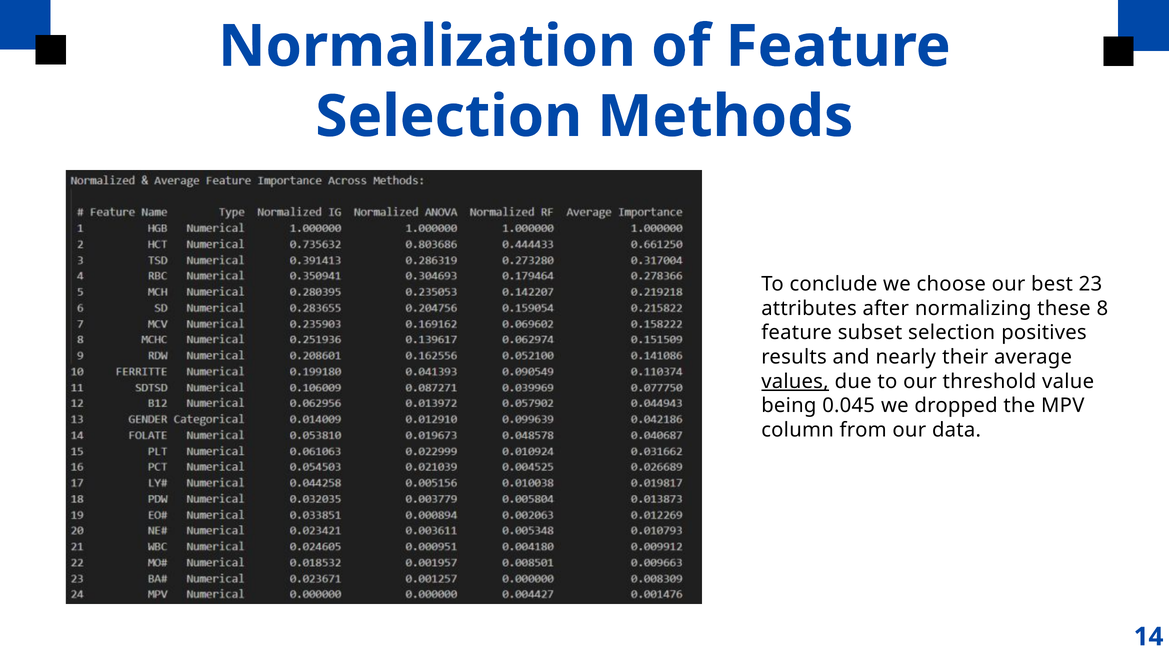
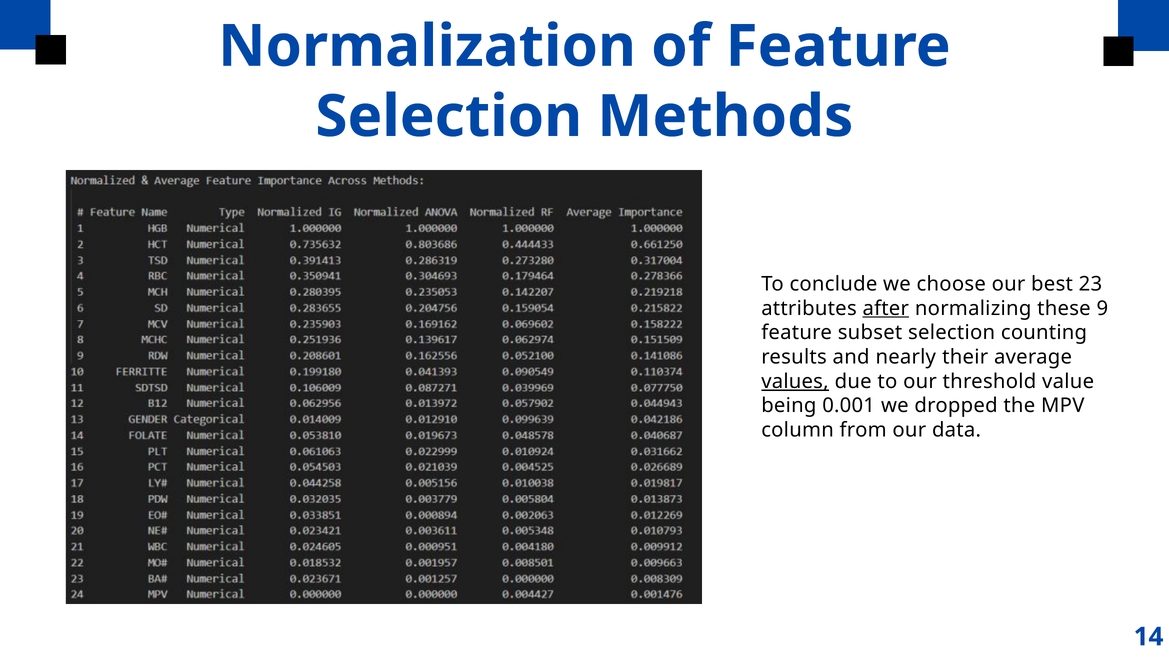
after underline: none -> present (886, 308)
8: 8 -> 9 (1102, 308)
positives: positives -> counting (1044, 332)
0.045: 0.045 -> 0.001 (849, 406)
